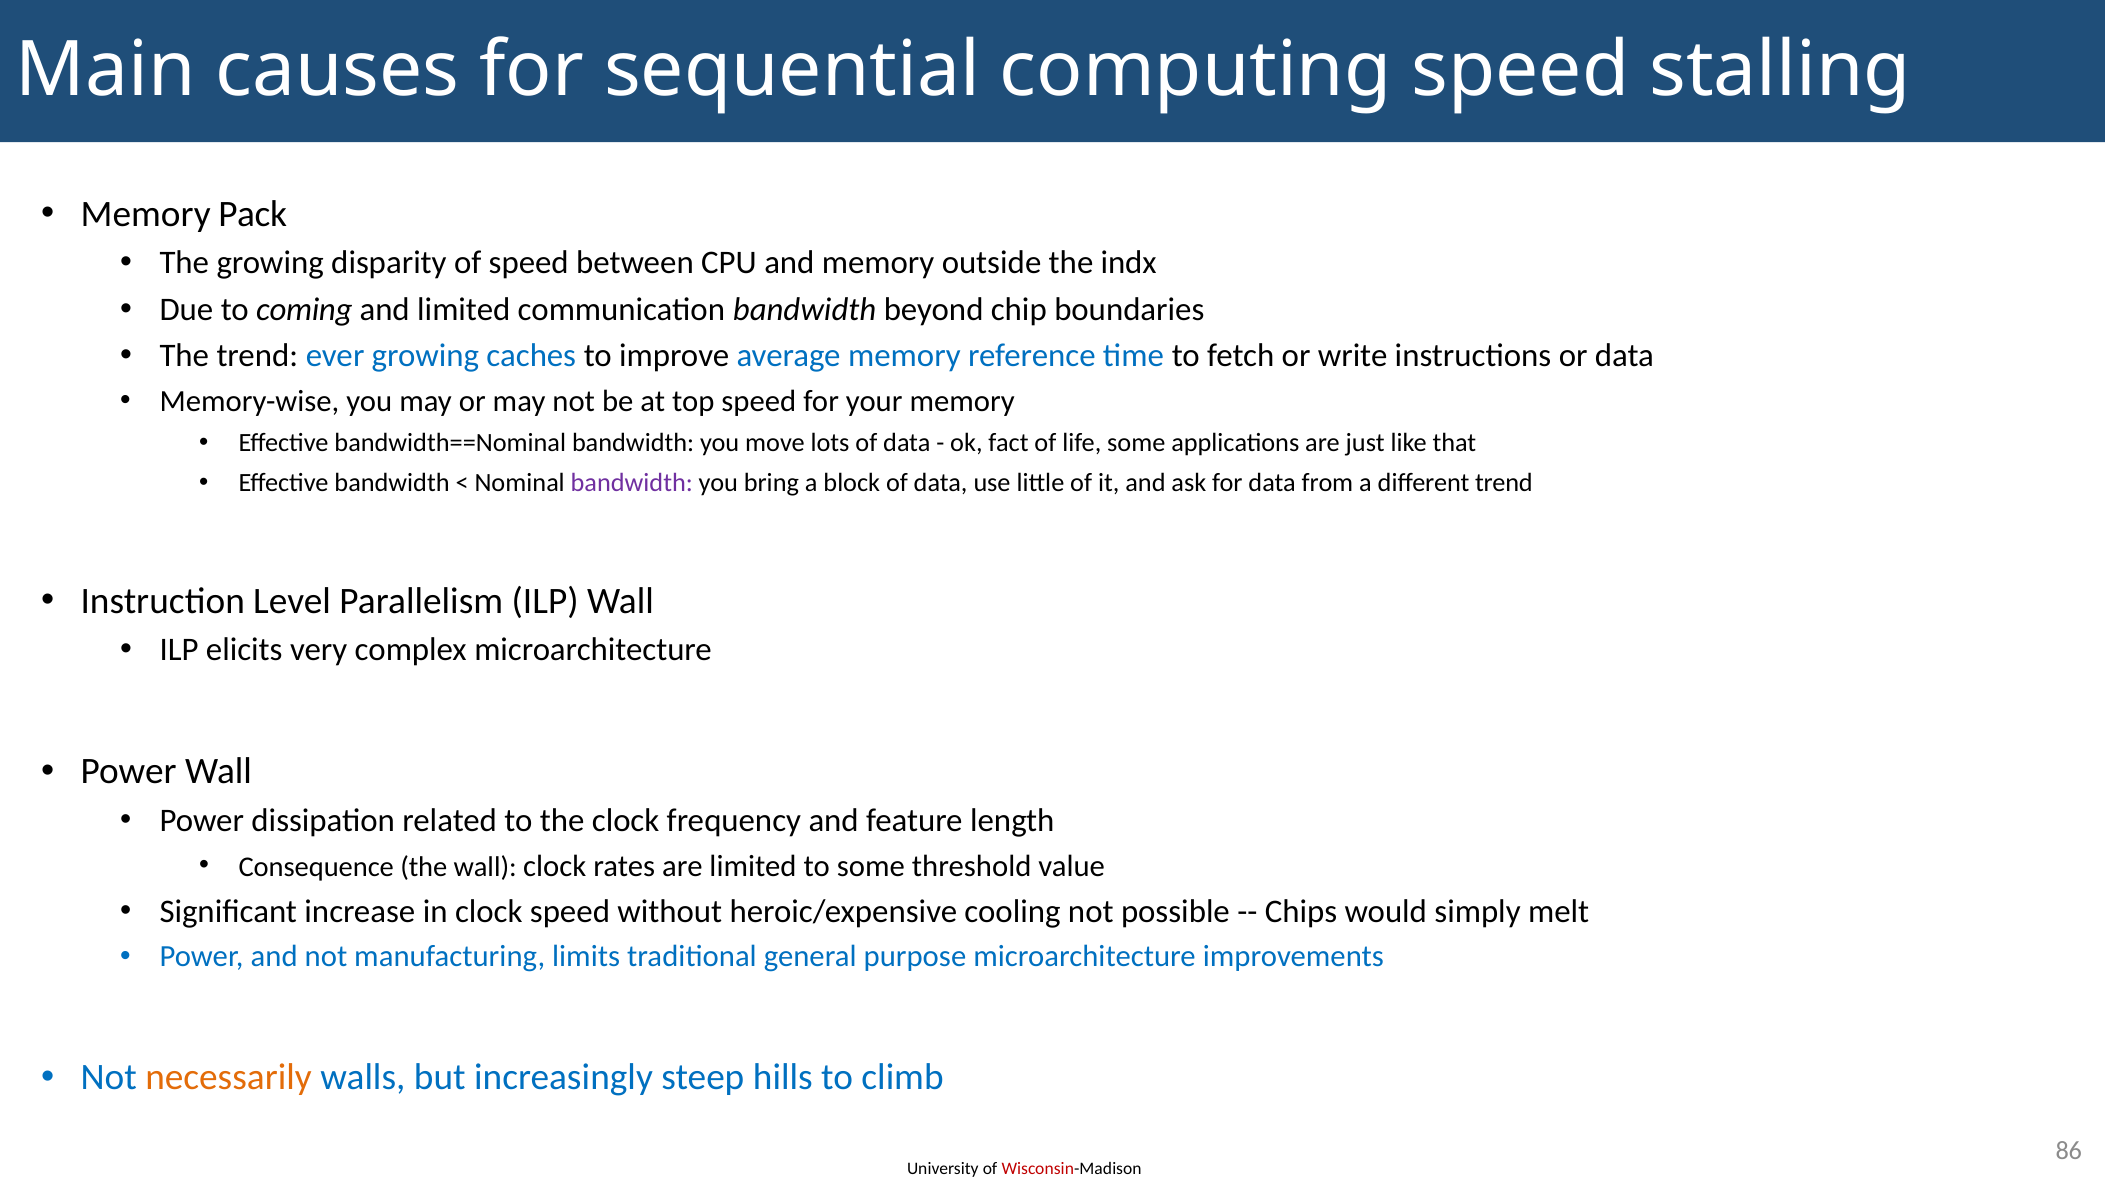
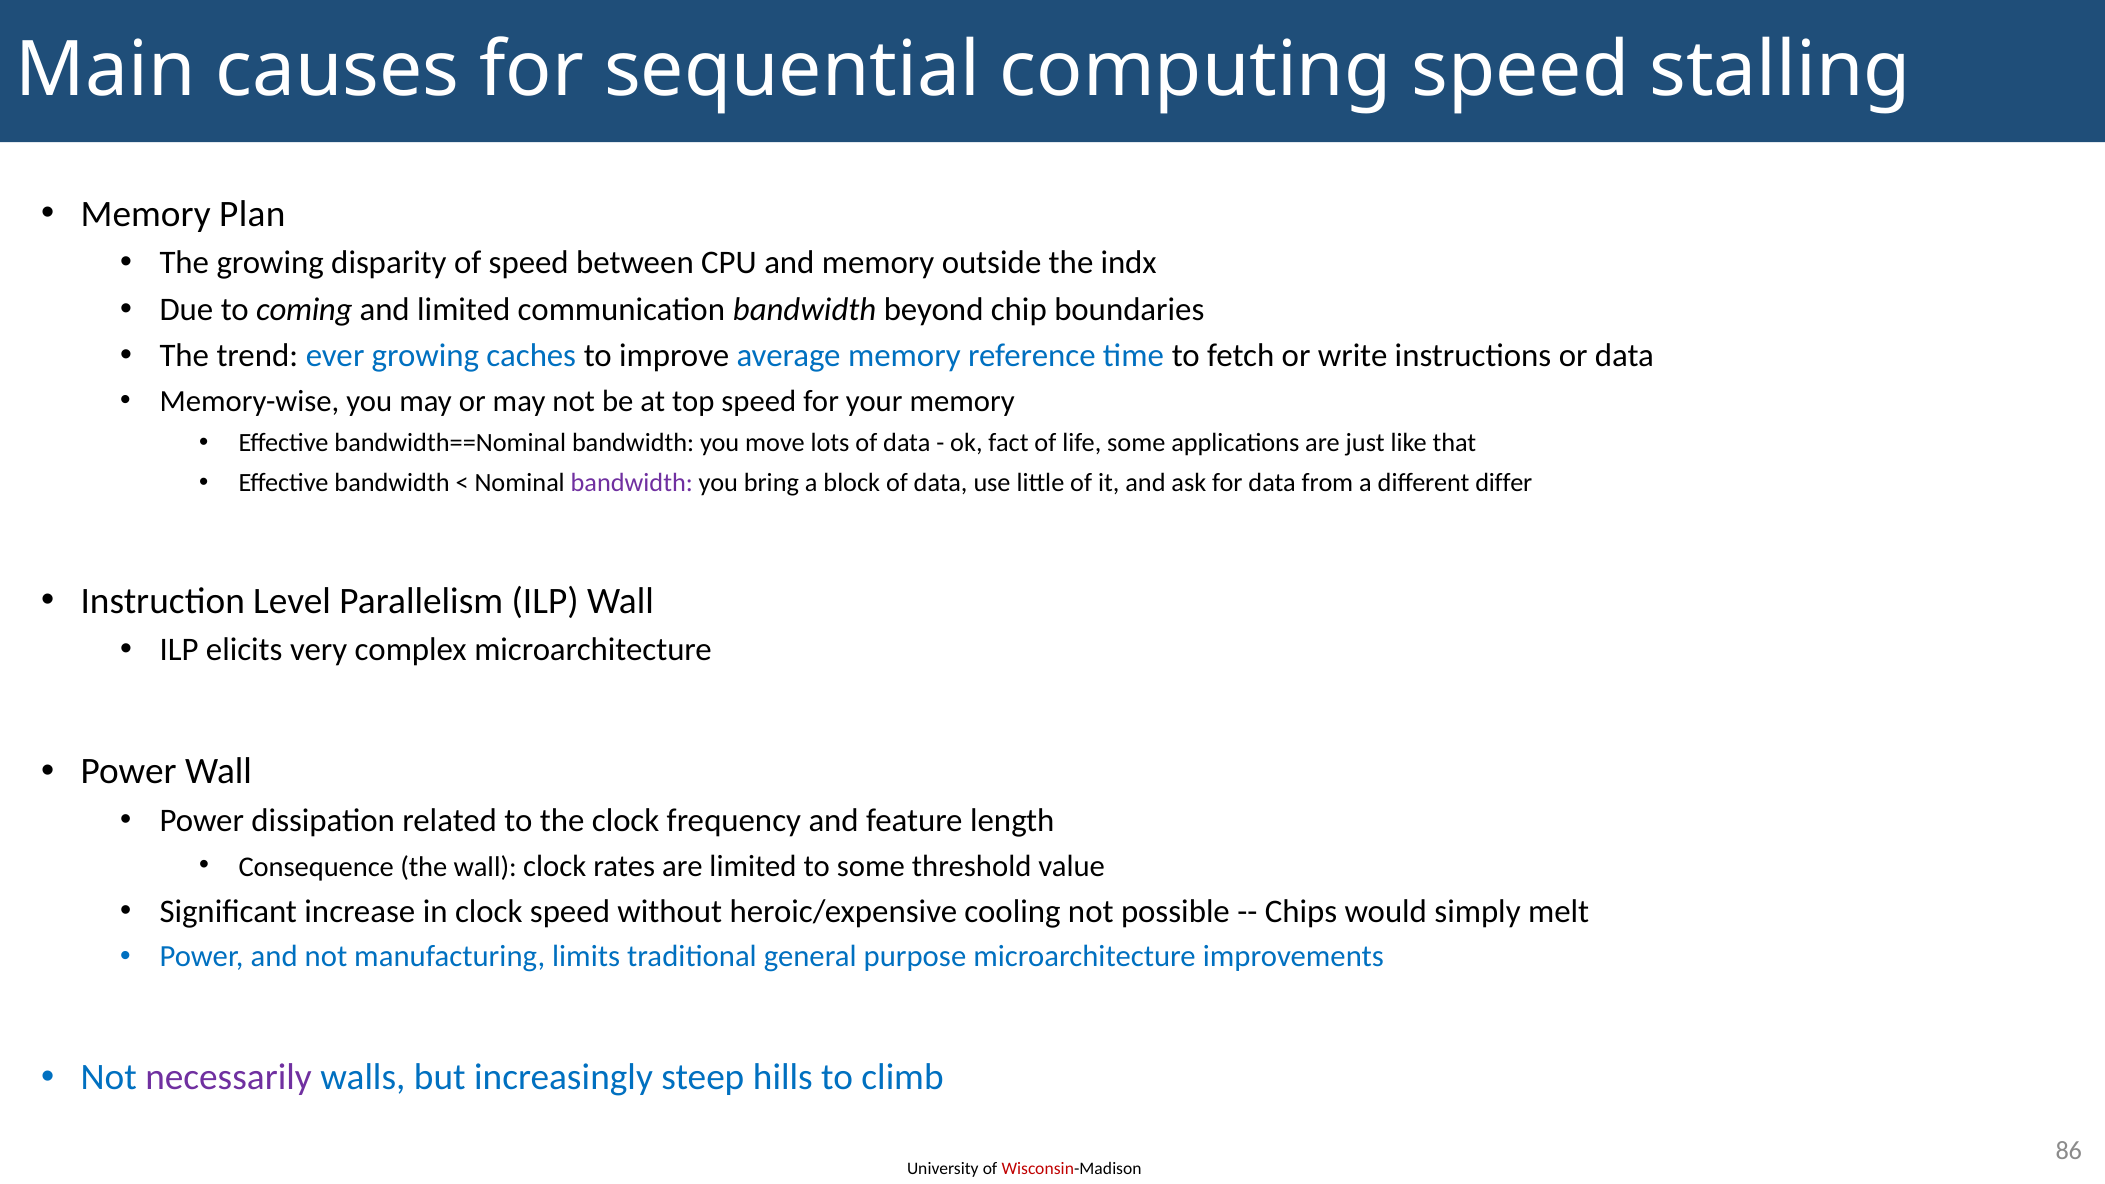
Pack: Pack -> Plan (252, 214)
different trend: trend -> differ (1504, 482)
necessarily colour: orange -> purple (229, 1077)
